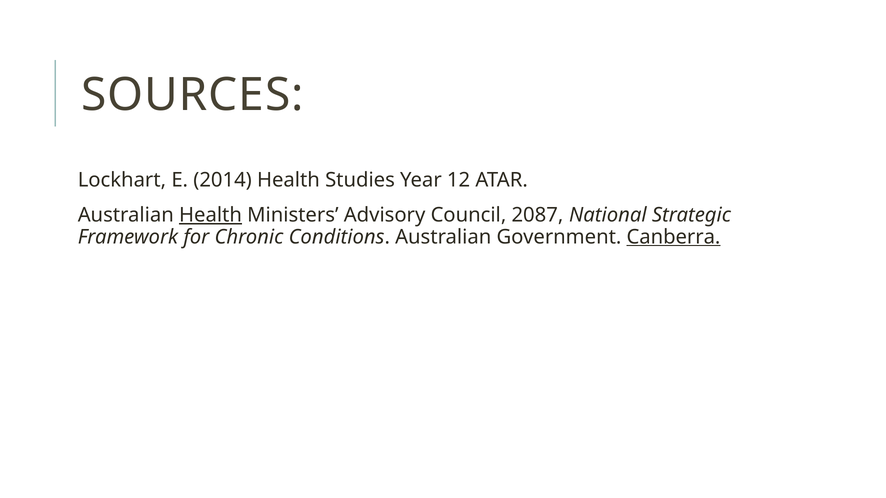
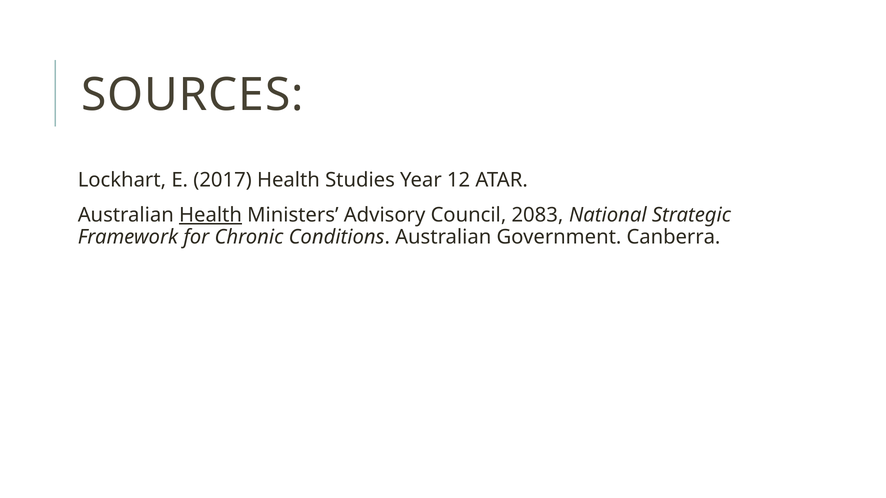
2014: 2014 -> 2017 (223, 180)
2087: 2087 -> 2083 (537, 215)
Canberra underline: present -> none (674, 237)
